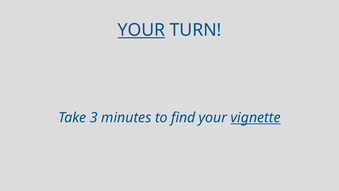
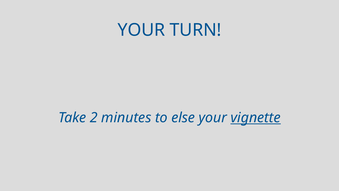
YOUR underline: present -> none (141, 30)
3: 3 -> 2 (94, 118)
find: find -> else (183, 118)
